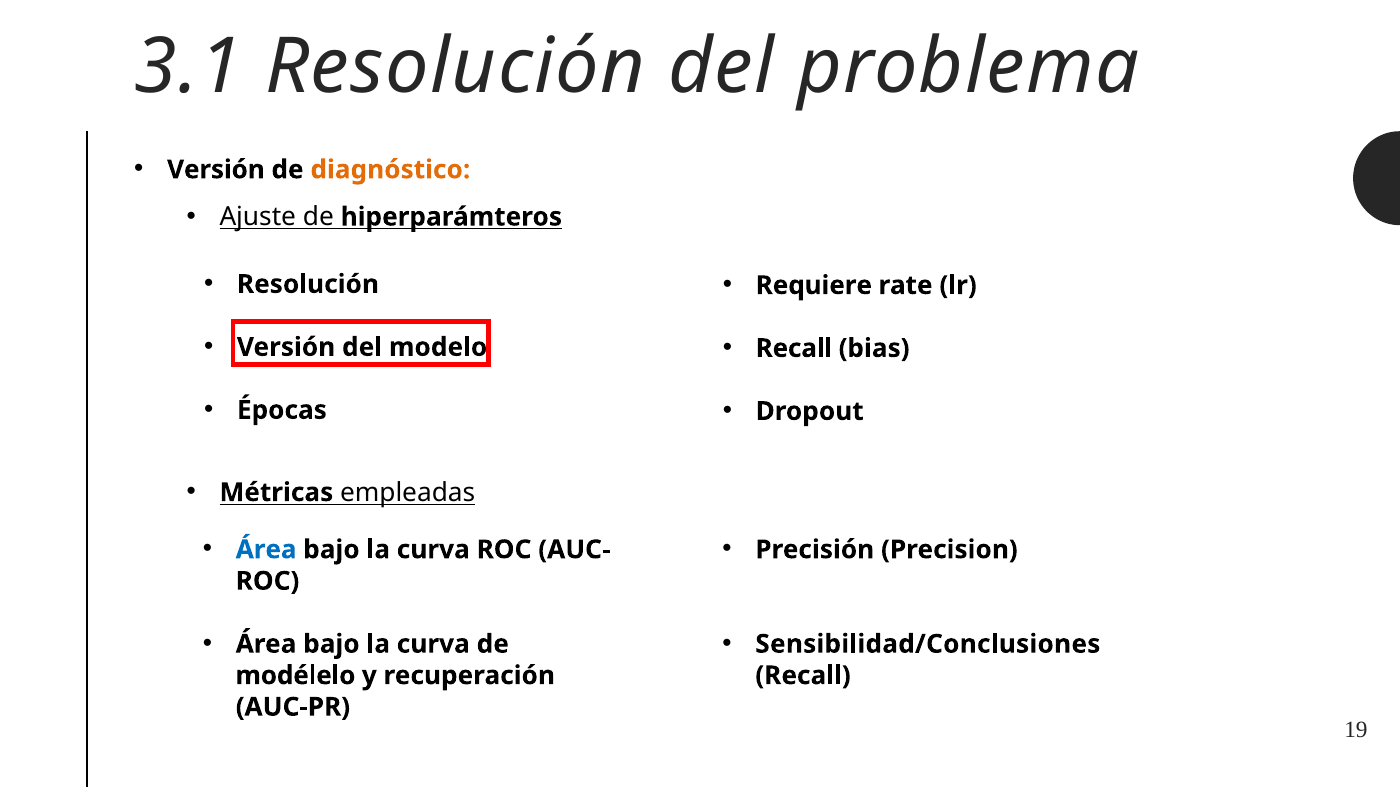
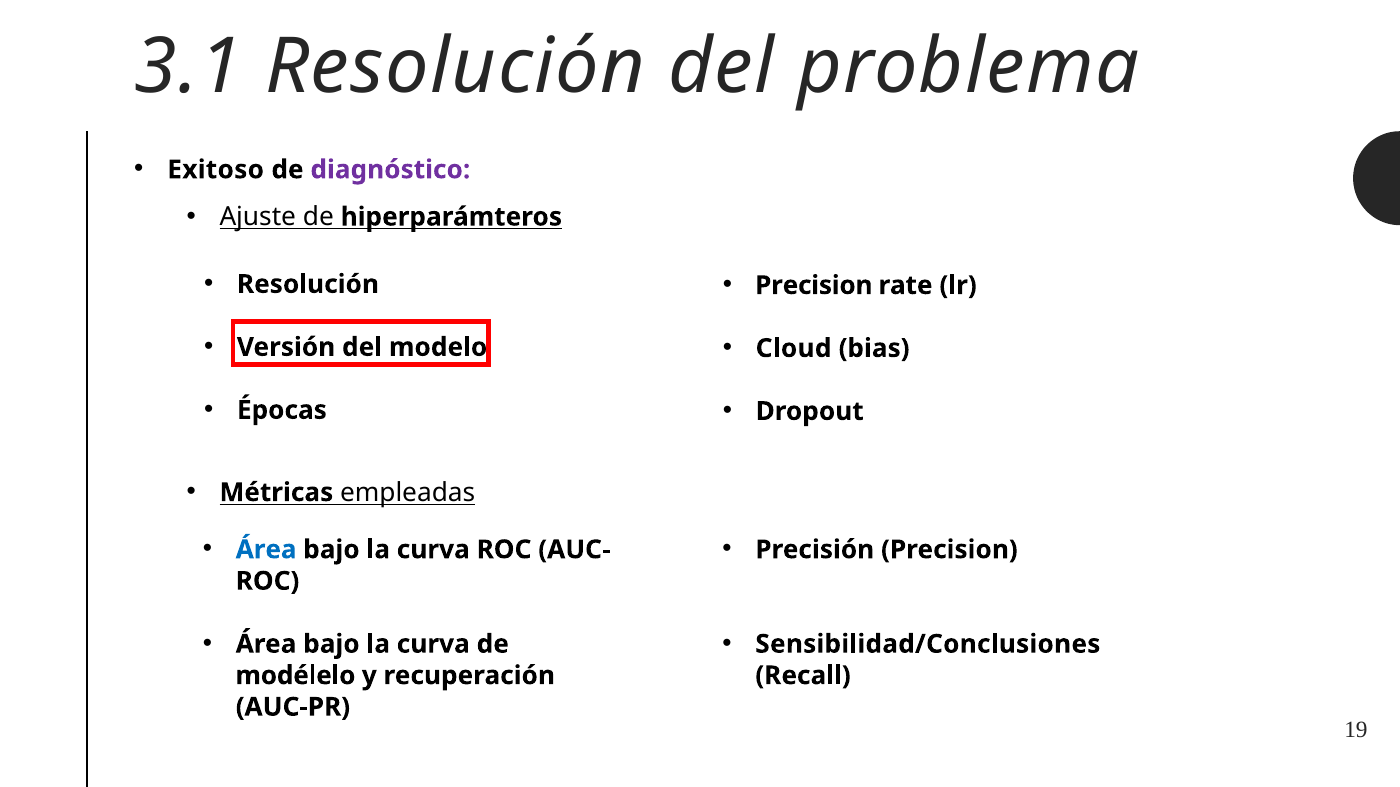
Versión: Versión -> Exitoso (216, 170)
diagnóstico colour: orange -> purple (390, 170)
Requiere: Requiere -> Precision (814, 286)
Recall: Recall -> Cloud (794, 349)
